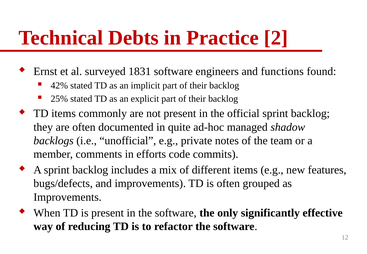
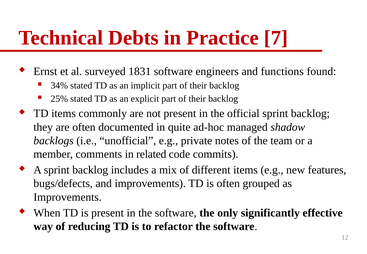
2: 2 -> 7 (276, 38)
42%: 42% -> 34% (59, 86)
efforts: efforts -> related (151, 154)
